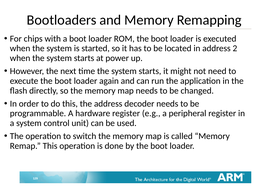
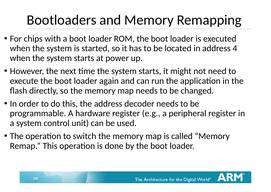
2: 2 -> 4 (235, 48)
